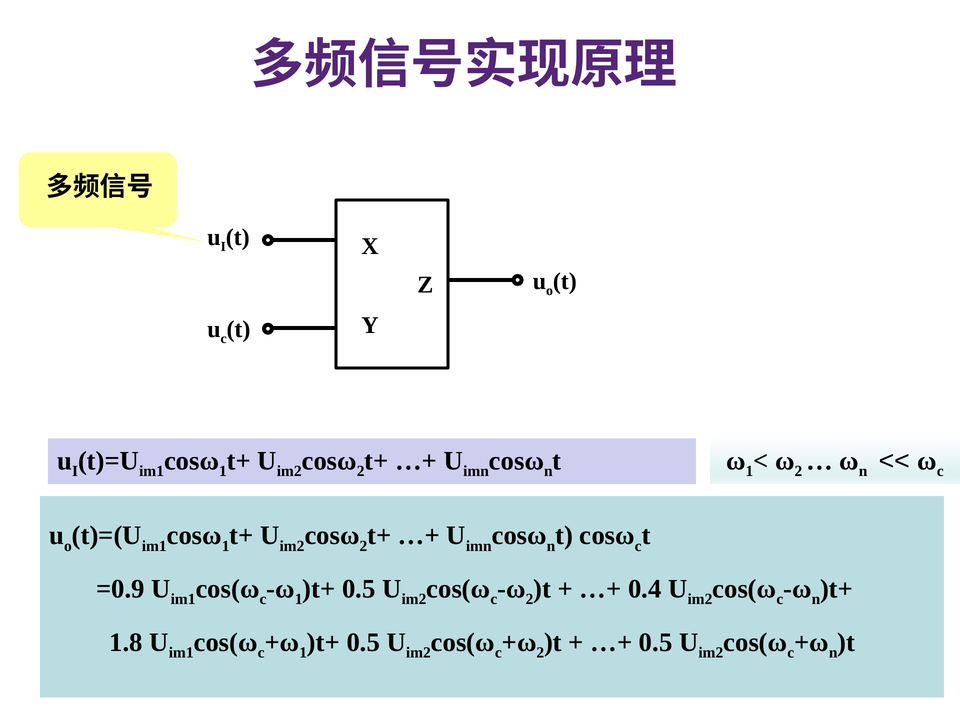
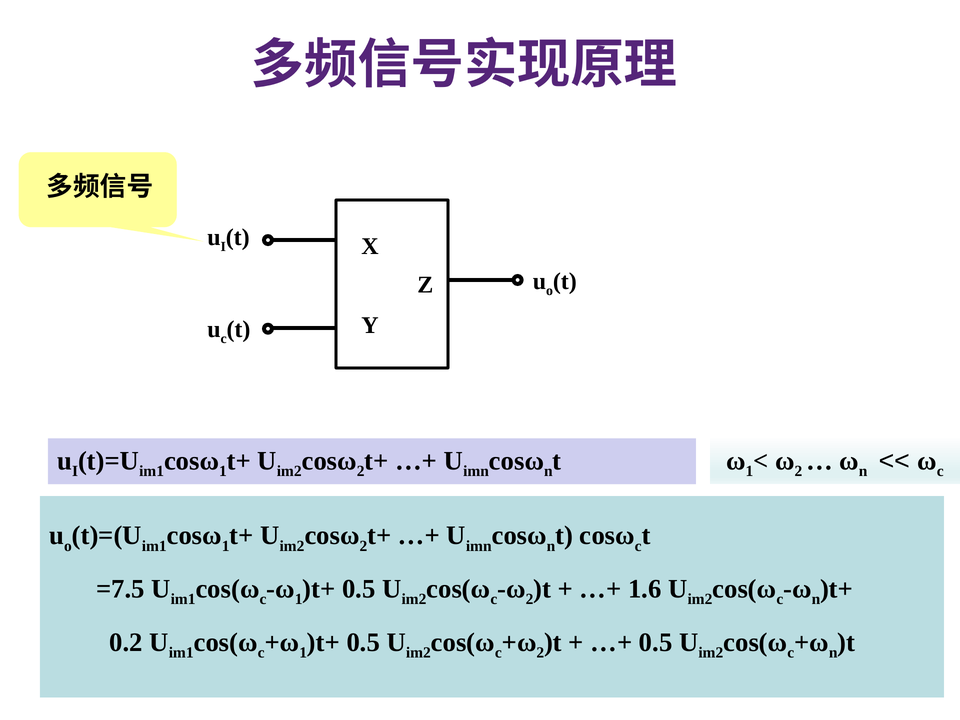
=0.9: =0.9 -> =7.5 (120, 589)
0.4: 0.4 -> 1.6 (645, 589)
1.8: 1.8 -> 0.2 (126, 642)
